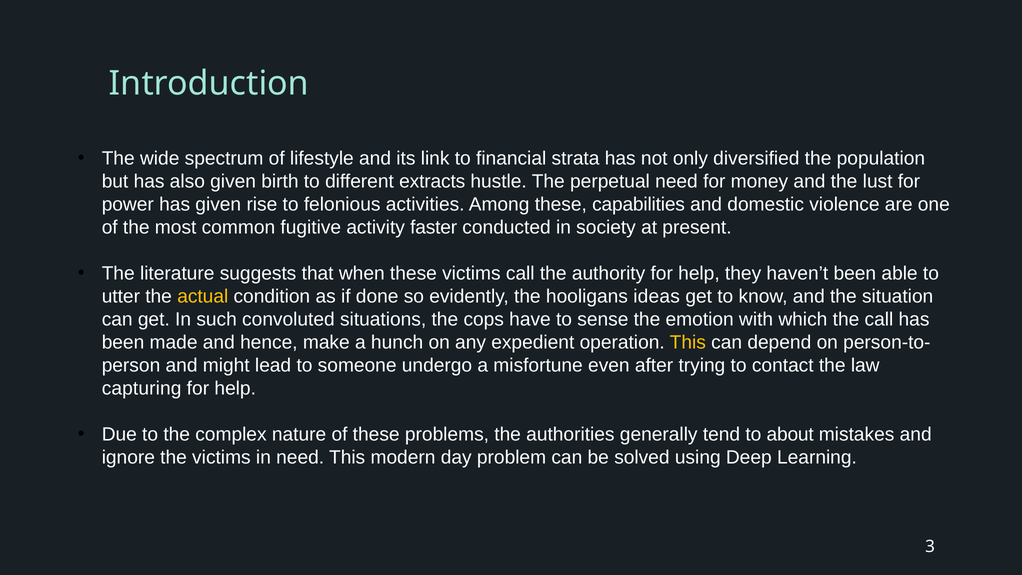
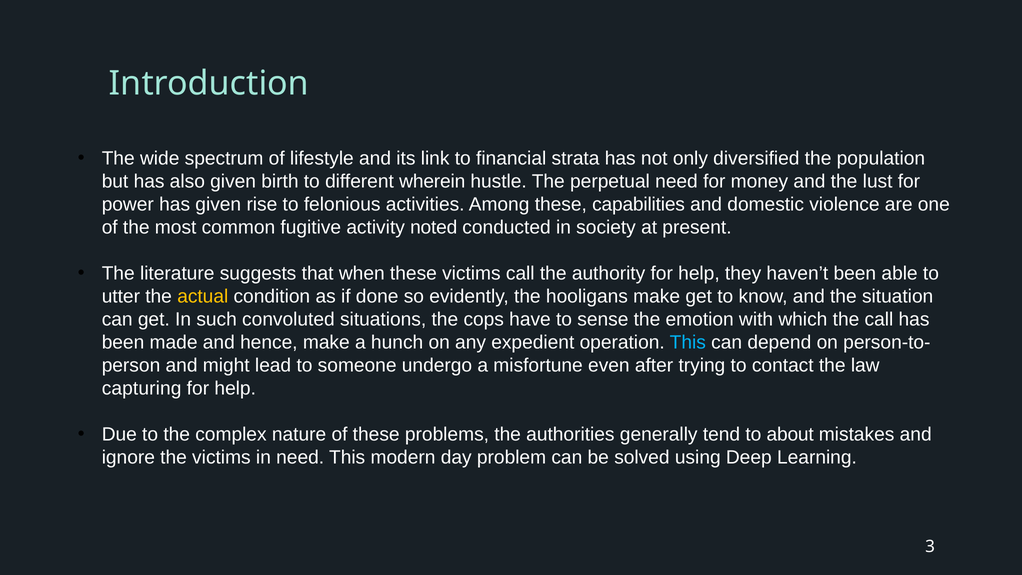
extracts: extracts -> wherein (432, 181)
faster: faster -> noted (434, 227)
hooligans ideas: ideas -> make (657, 296)
This colour: yellow -> light blue (688, 342)
